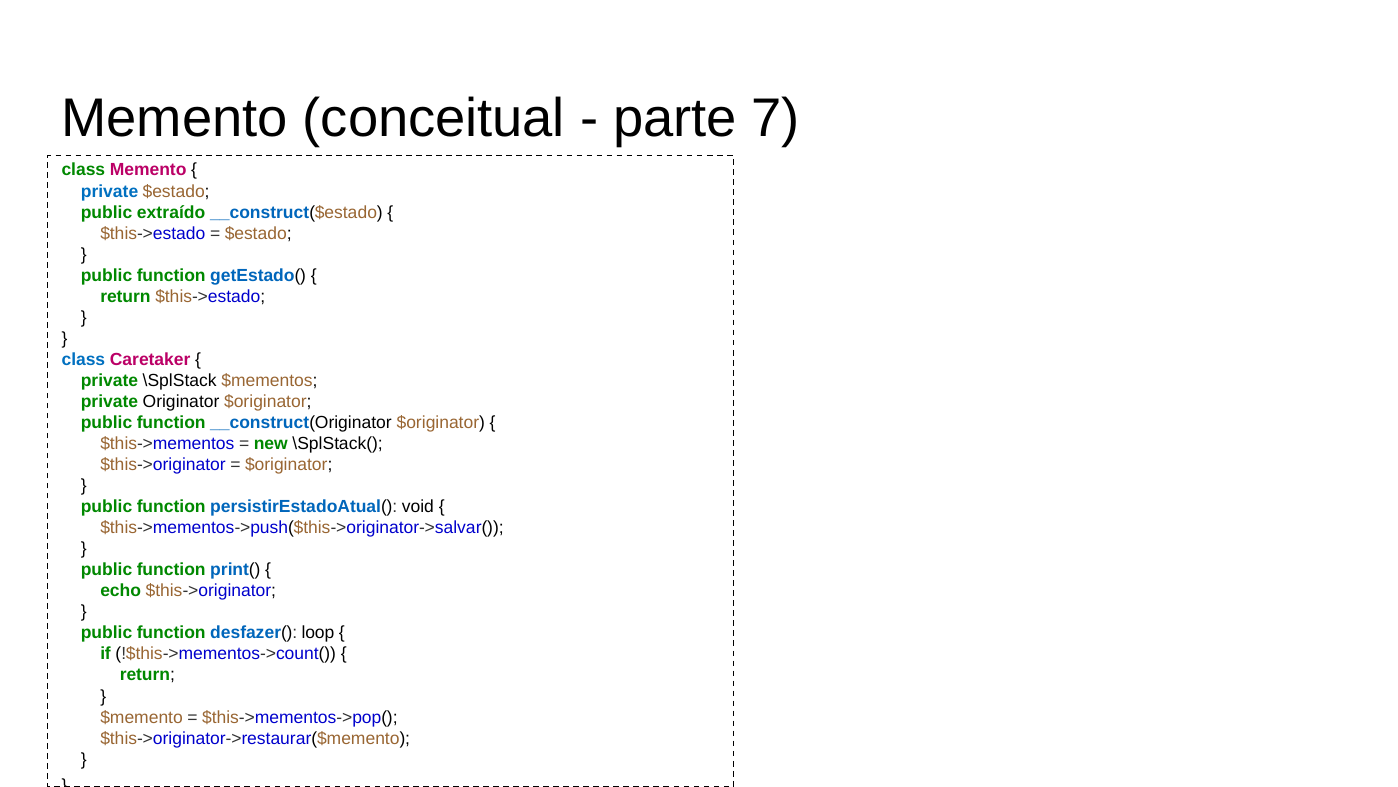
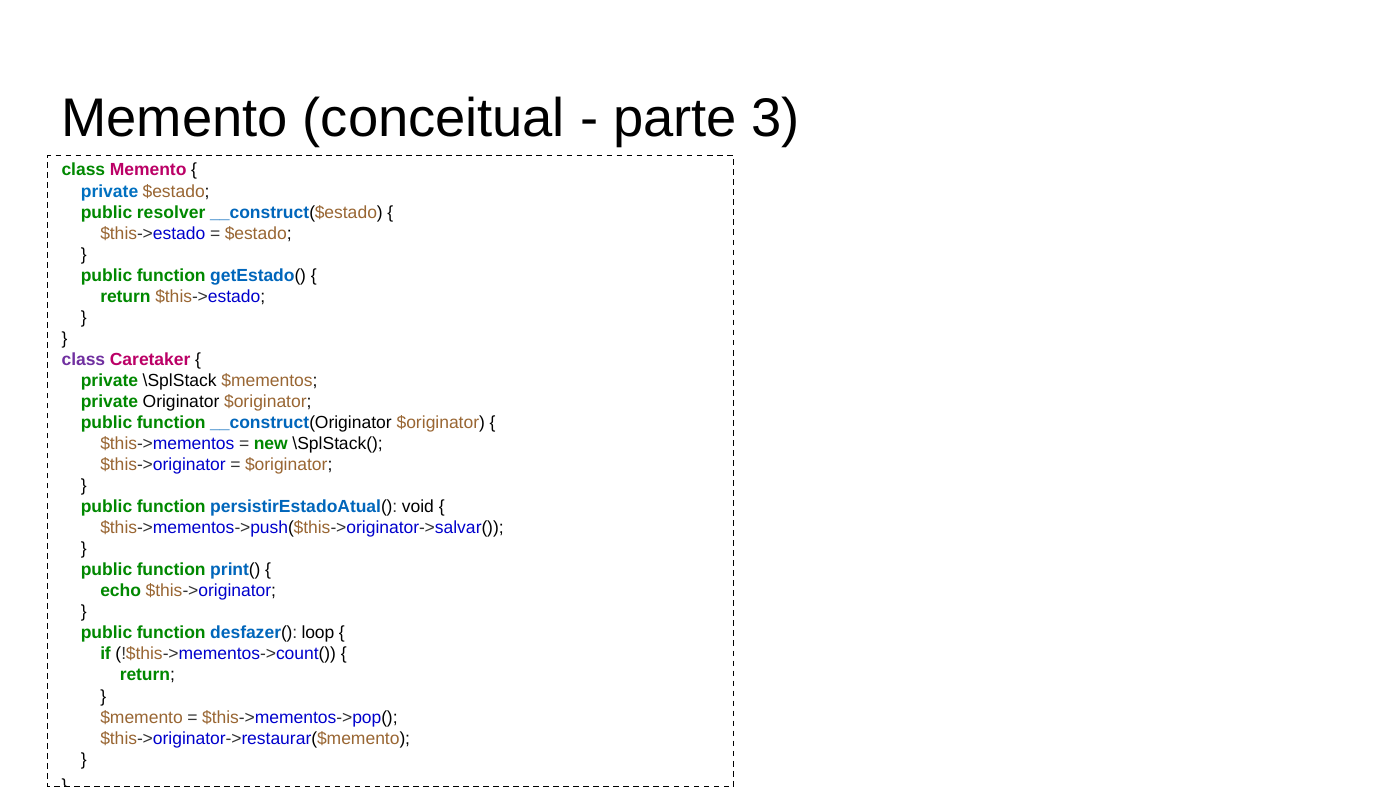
7: 7 -> 3 (776, 118)
extraído: extraído -> resolver (171, 212)
class colour: blue -> purple (83, 359)
